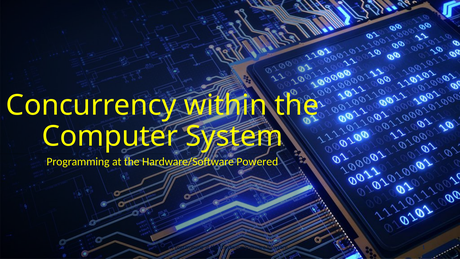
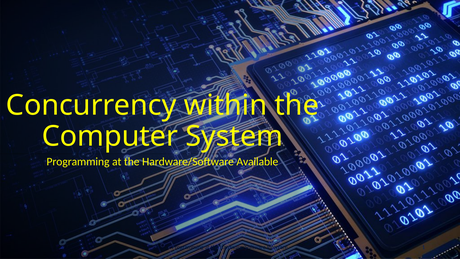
Powered: Powered -> Available (257, 162)
